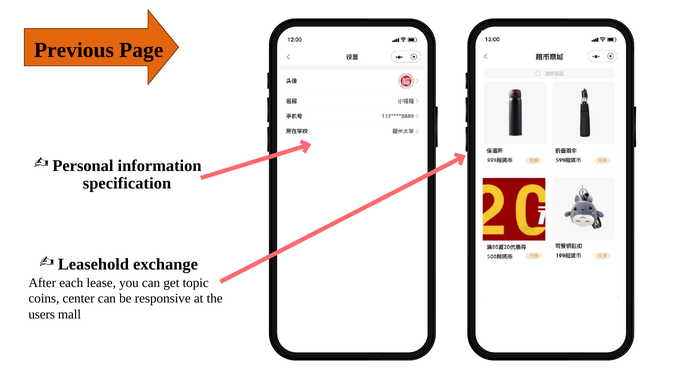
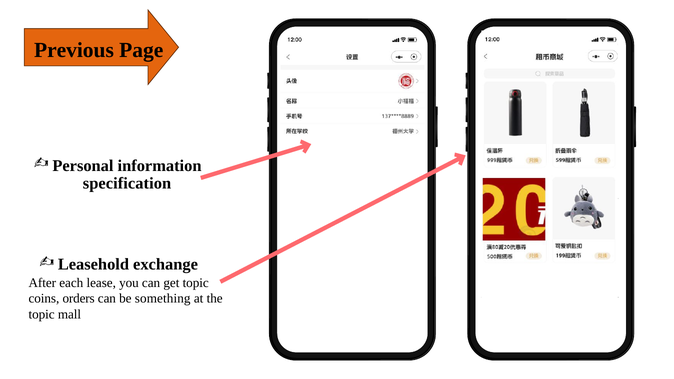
center: center -> orders (79, 299)
responsive: responsive -> something (163, 299)
users: users -> topic (42, 314)
